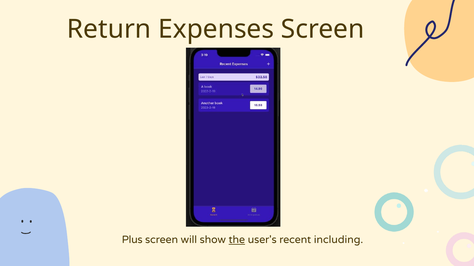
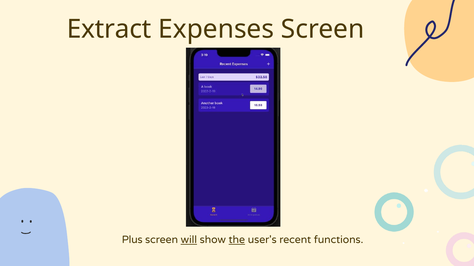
Return: Return -> Extract (109, 29)
will underline: none -> present (189, 240)
including: including -> functions (339, 240)
